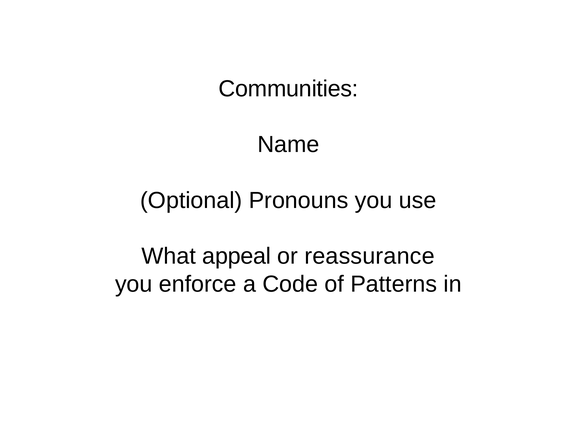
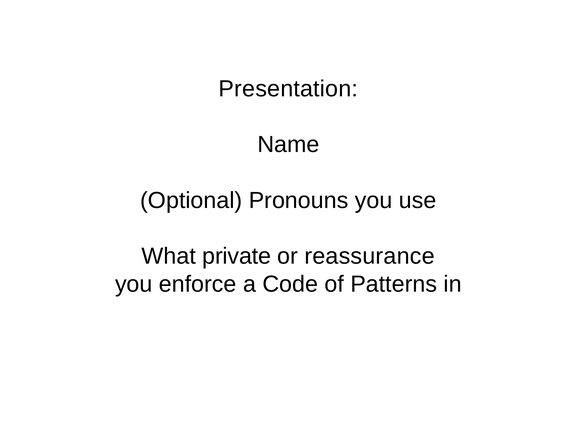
Communities: Communities -> Presentation (288, 89)
appeal: appeal -> private (237, 256)
